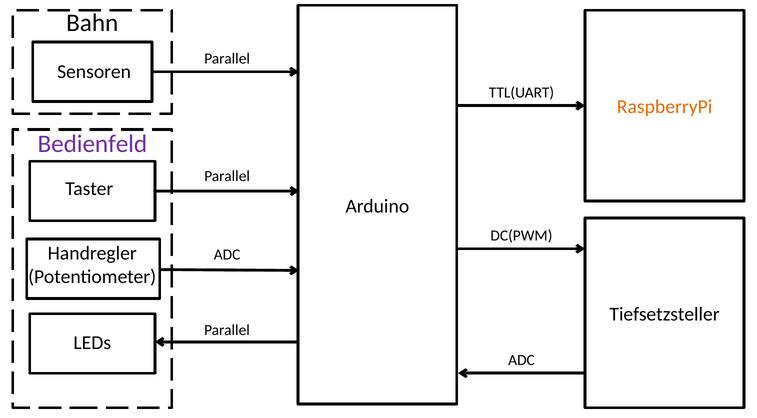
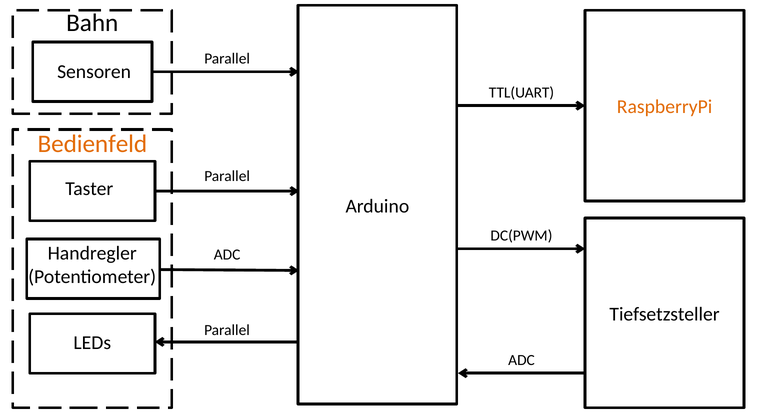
Bedienfeld colour: purple -> orange (92, 144)
